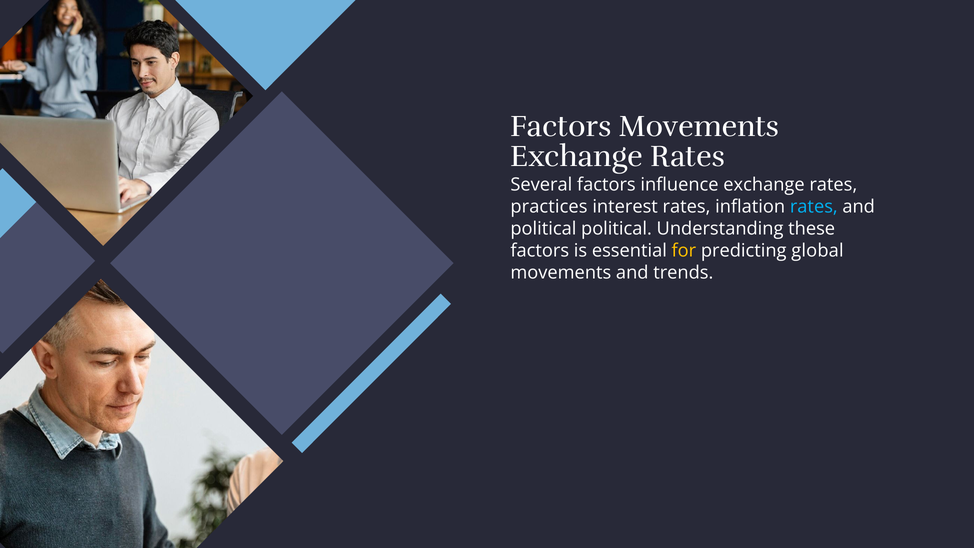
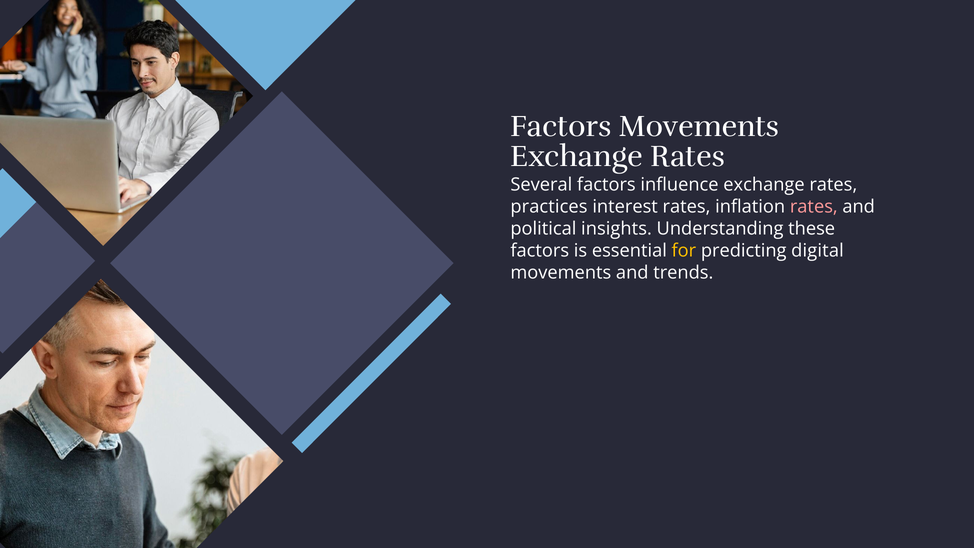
rates colour: light blue -> pink (814, 207)
political political: political -> insights (616, 229)
global: global -> digital (818, 251)
